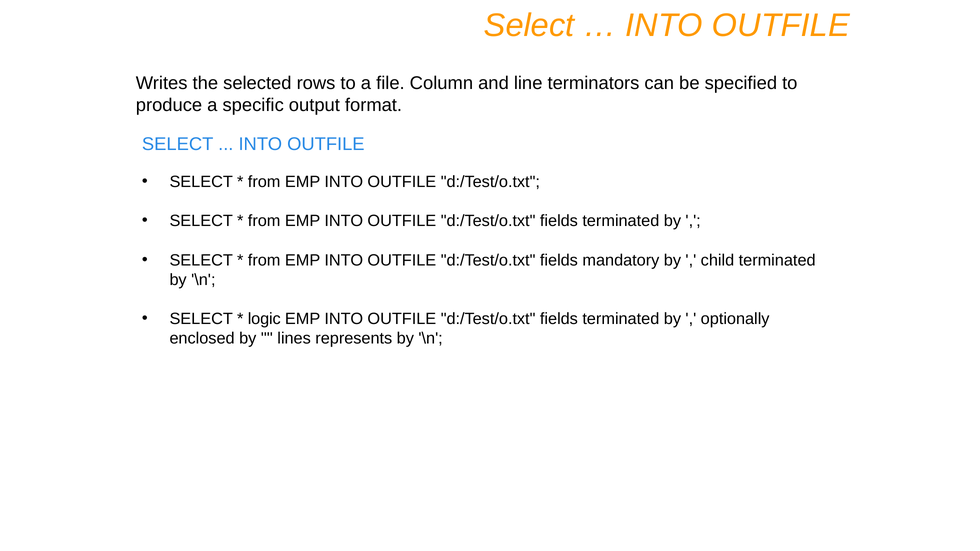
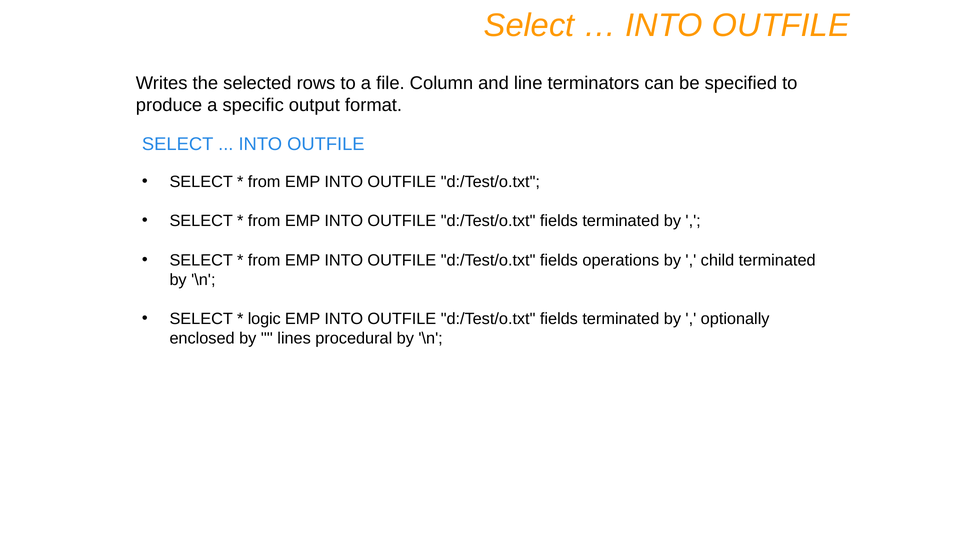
mandatory: mandatory -> operations (621, 260)
represents: represents -> procedural (354, 339)
